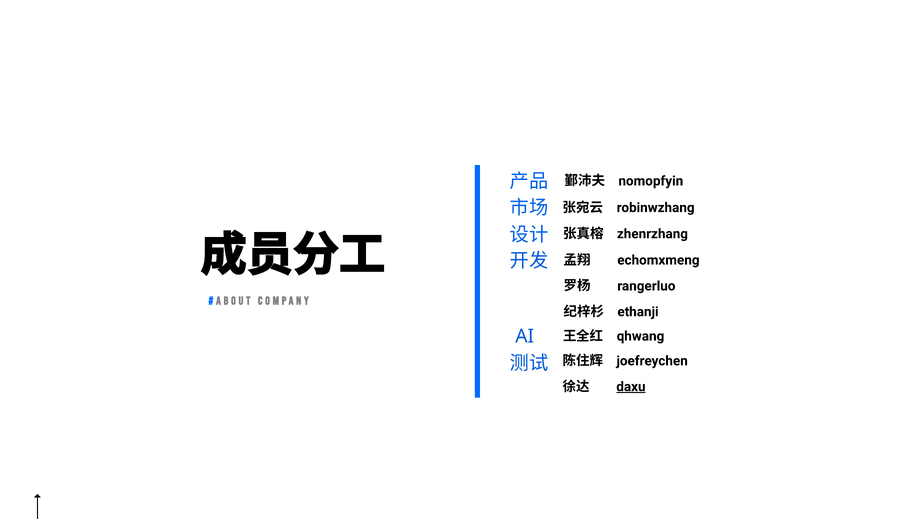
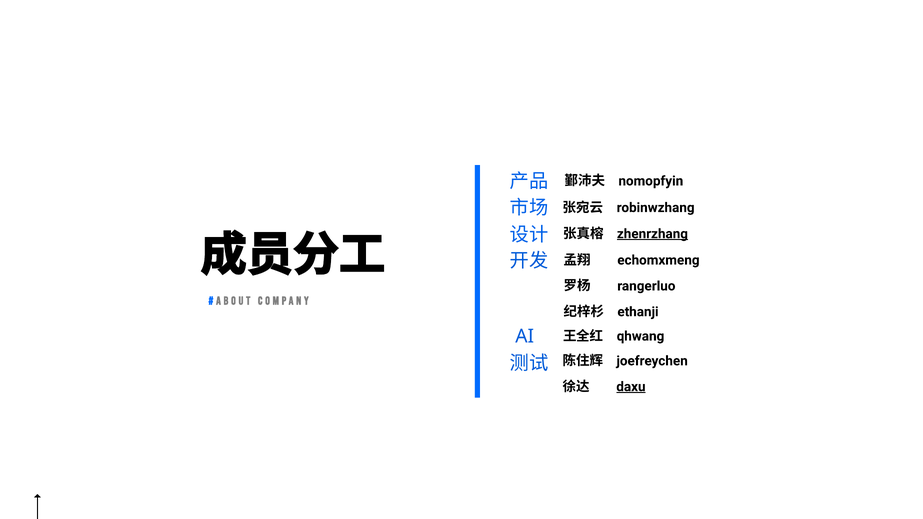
zhenrzhang underline: none -> present (652, 234)
